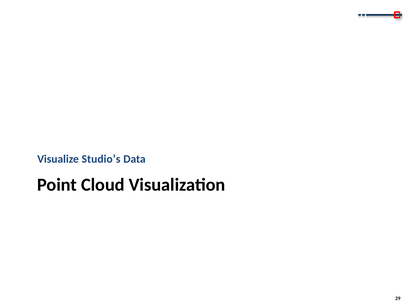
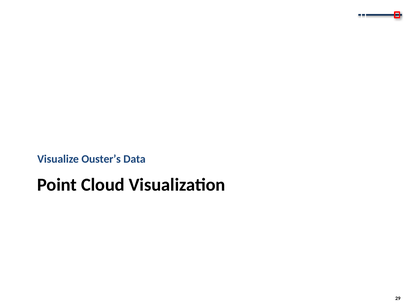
Studio’s: Studio’s -> Ouster’s (101, 159)
